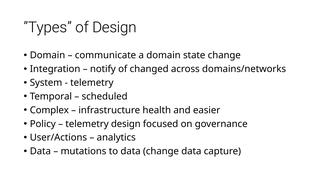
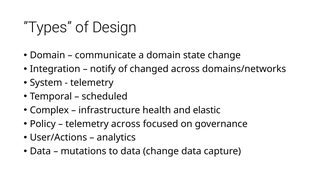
easier: easier -> elastic (207, 110)
telemetry design: design -> across (126, 124)
